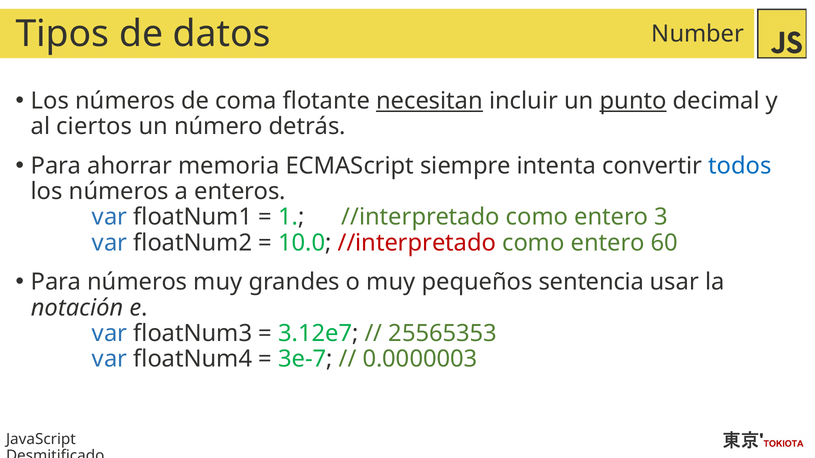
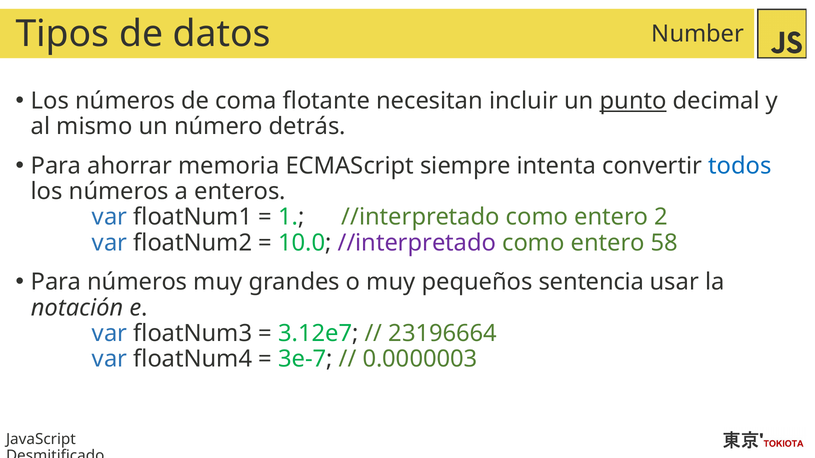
necesitan underline: present -> none (430, 101)
ciertos: ciertos -> mismo (94, 127)
3: 3 -> 2 (661, 217)
//interpretado colour: red -> purple (417, 243)
60: 60 -> 58 (664, 243)
25565353: 25565353 -> 23196664 (443, 334)
